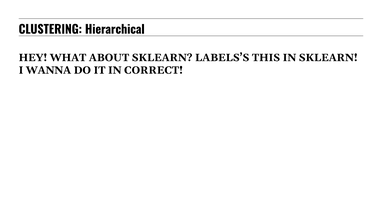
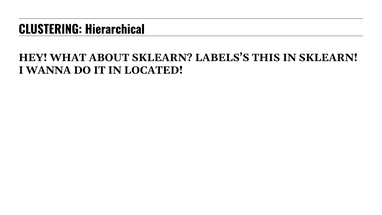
CORRECT: CORRECT -> LOCATED (154, 70)
